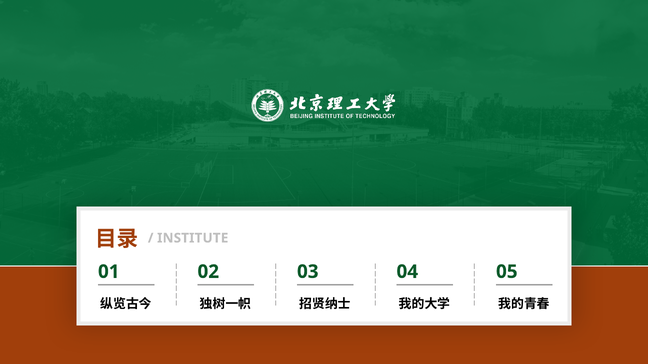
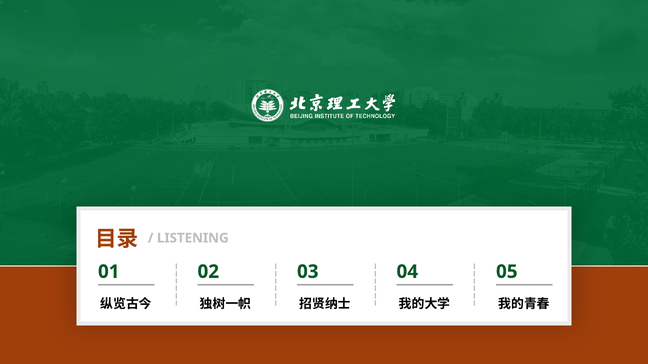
INSTITUTE: INSTITUTE -> LISTENING (193, 238)
